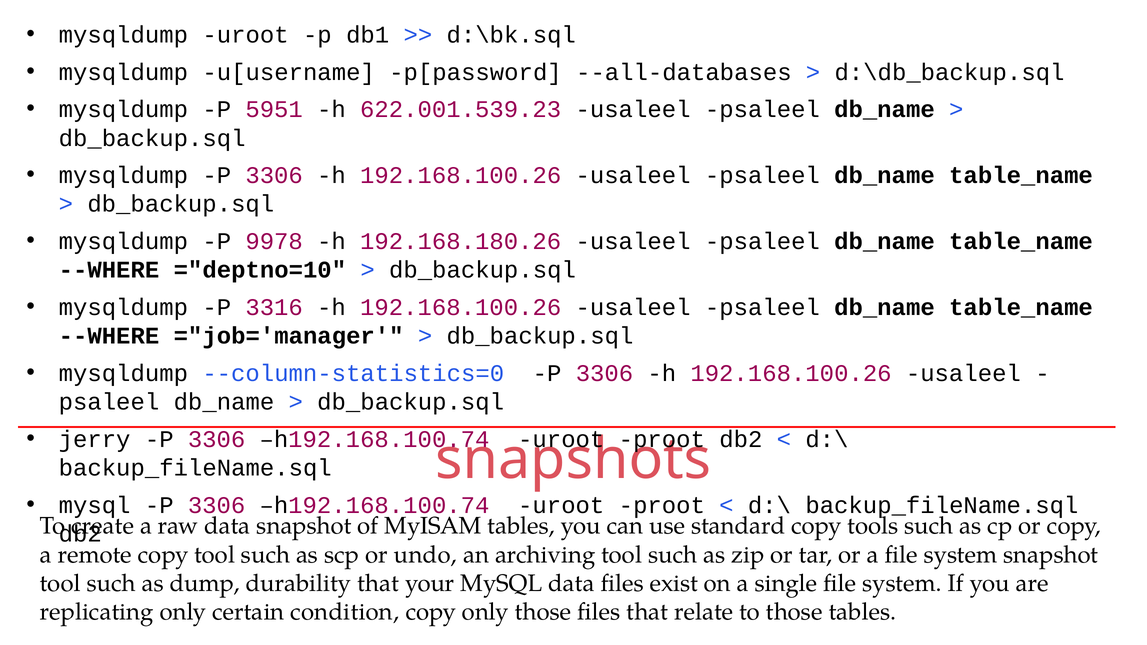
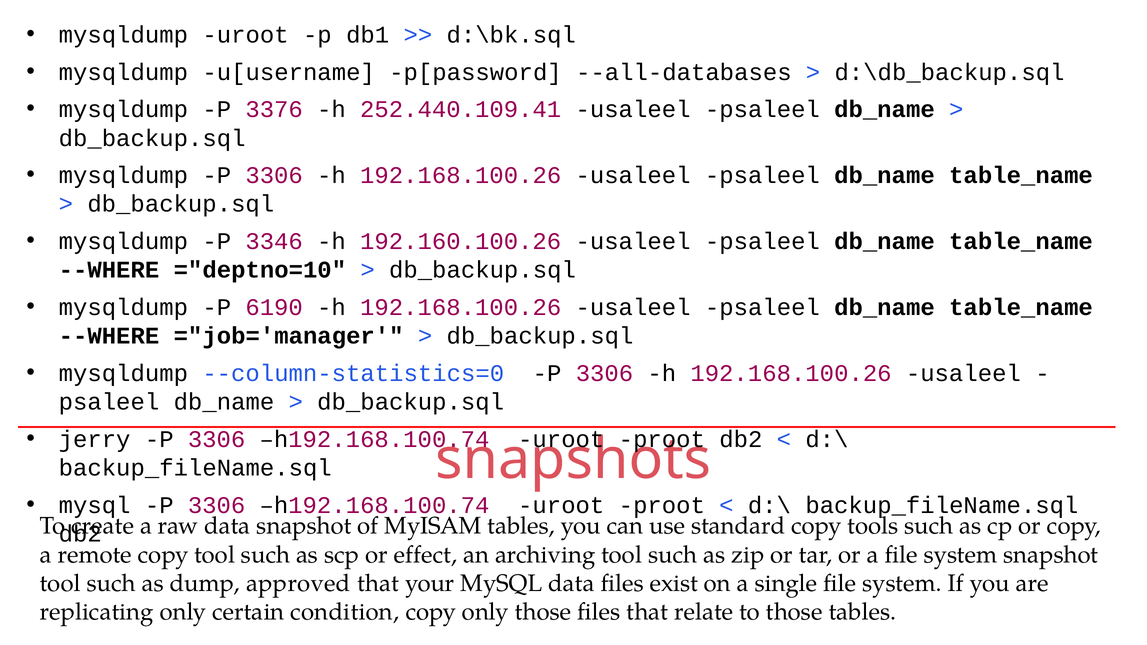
5951: 5951 -> 3376 (274, 109)
622.001.539.23: 622.001.539.23 -> 252.440.109.41 (461, 109)
9978: 9978 -> 3346 (274, 241)
192.168.180.26: 192.168.180.26 -> 192.160.100.26 (461, 241)
3316: 3316 -> 6190 (274, 307)
undo: undo -> effect (425, 555)
durability: durability -> approved (298, 584)
